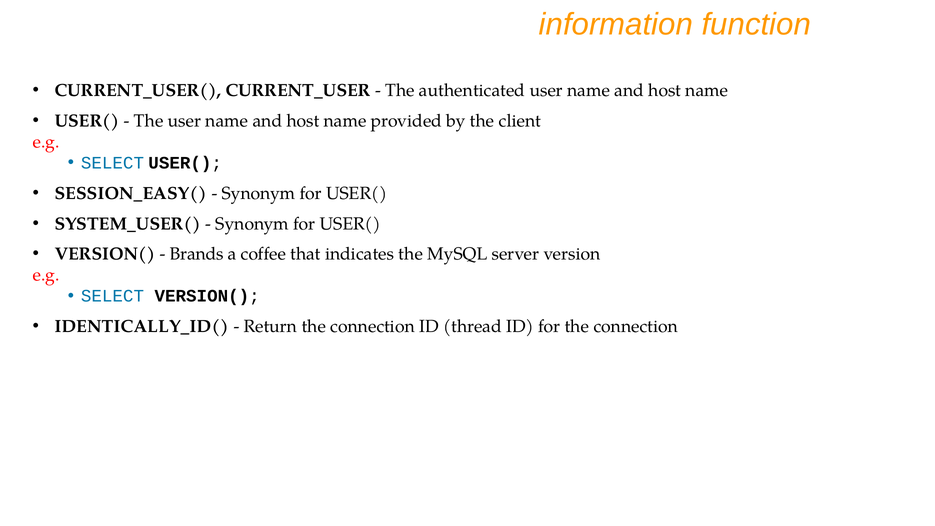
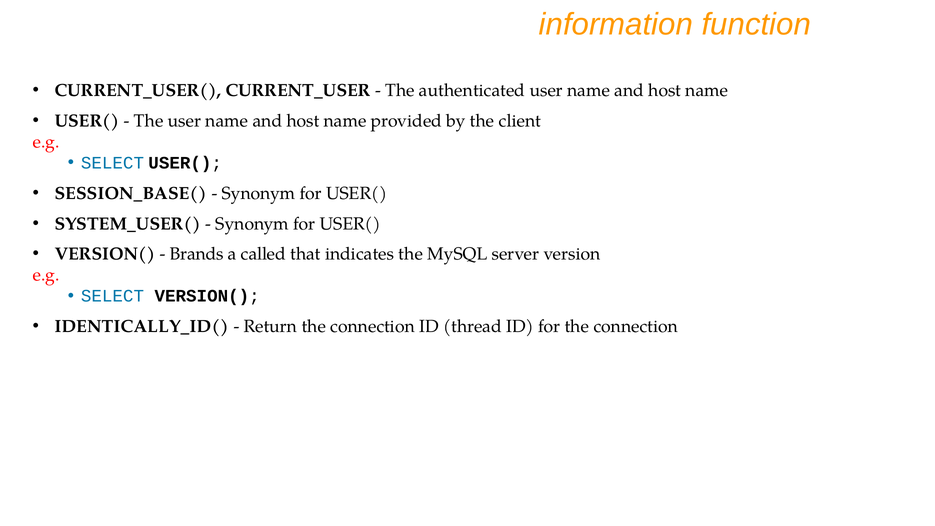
SESSION_EASY(: SESSION_EASY( -> SESSION_BASE( (131, 193)
coffee: coffee -> called (263, 254)
